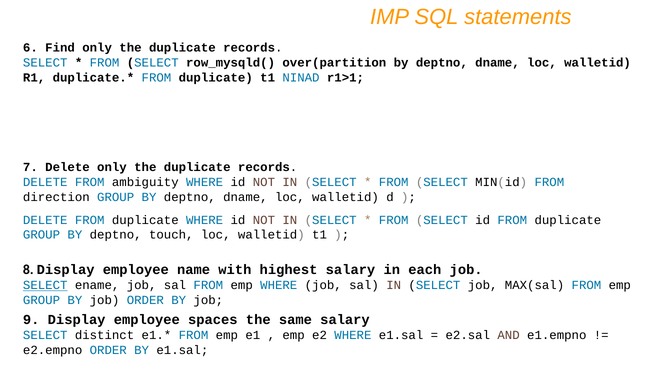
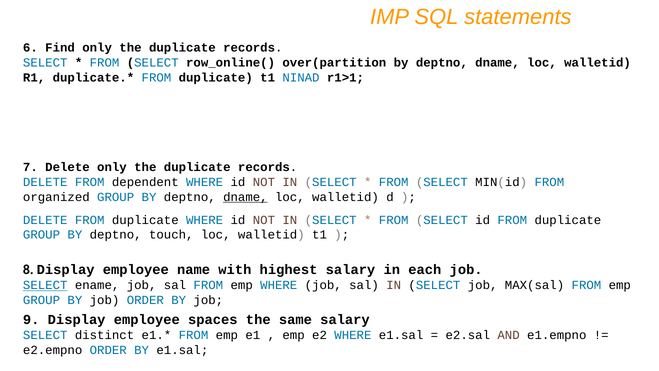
row_mysqld(: row_mysqld( -> row_online( (231, 63)
ambiguity: ambiguity -> dependent (145, 182)
direction: direction -> organized (56, 197)
dname underline: none -> present (245, 197)
